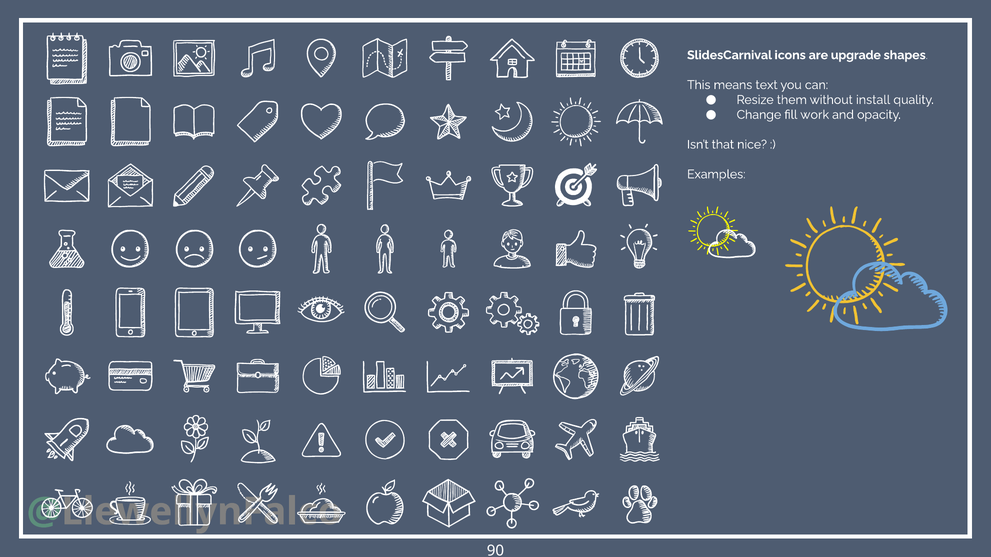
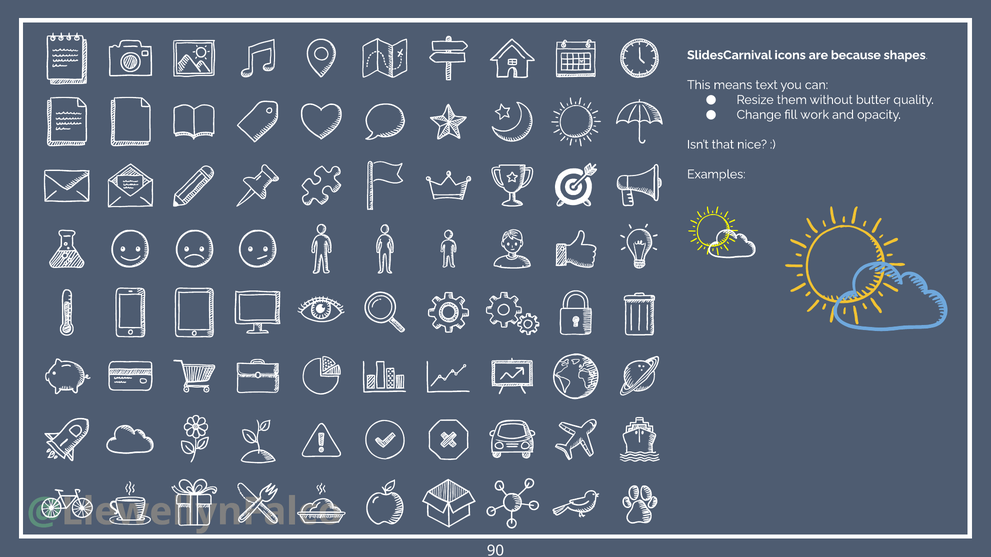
upgrade: upgrade -> because (856, 55)
install: install -> butter (873, 100)
